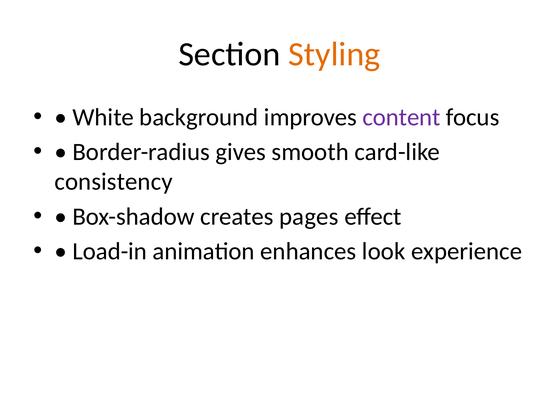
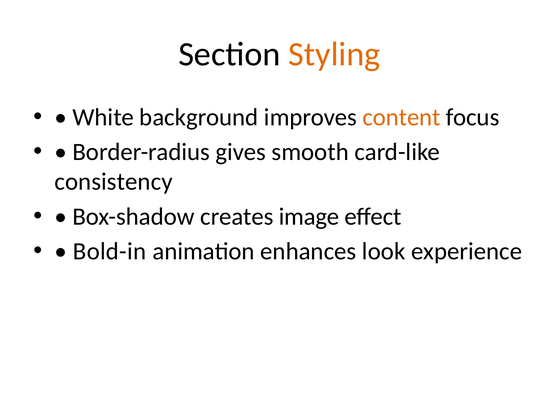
content colour: purple -> orange (402, 117)
pages: pages -> image (309, 217)
Load-in: Load-in -> Bold-in (110, 251)
